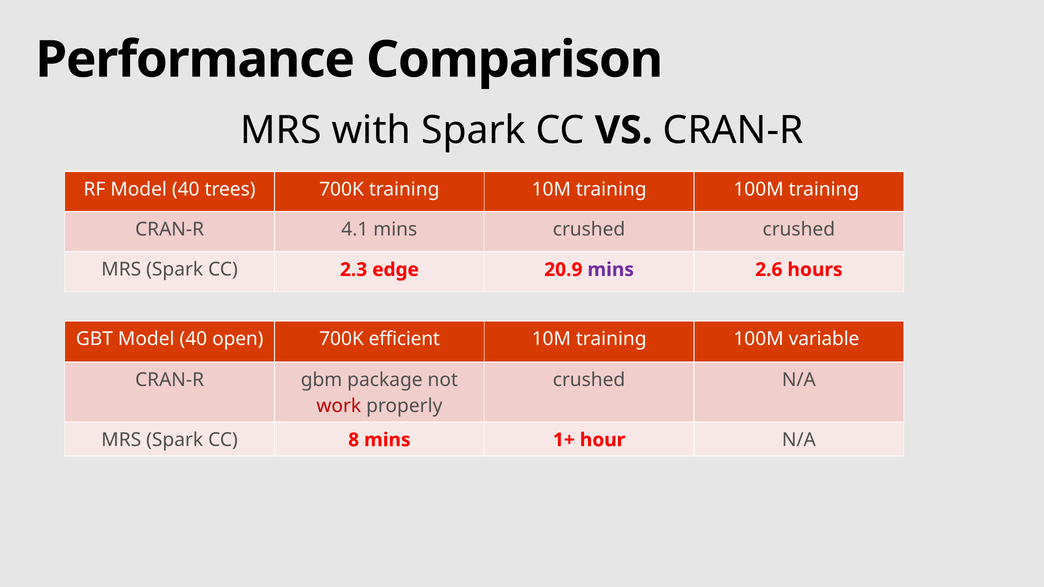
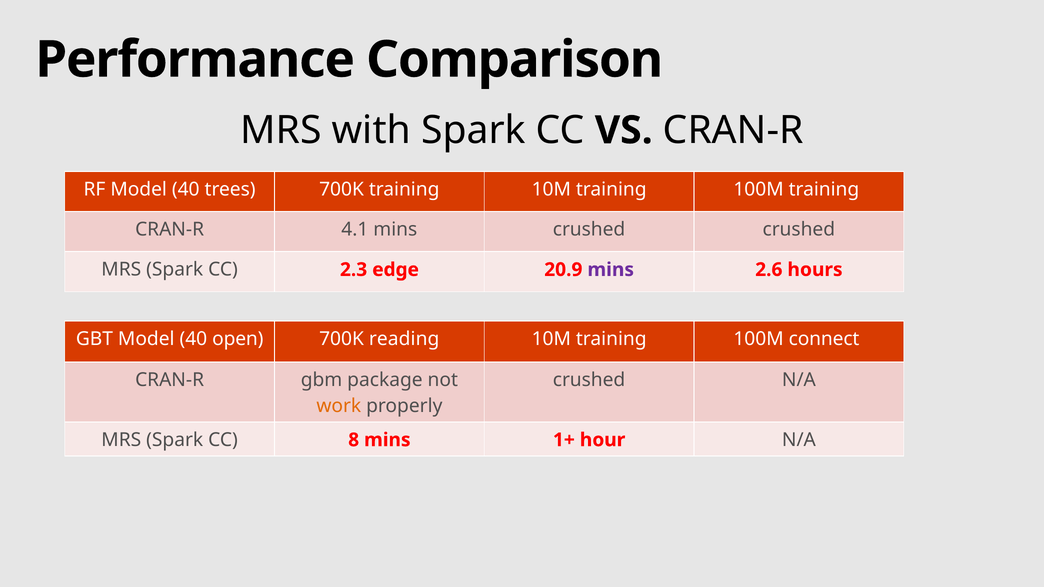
efficient: efficient -> reading (404, 339)
variable: variable -> connect (824, 339)
work colour: red -> orange (339, 406)
